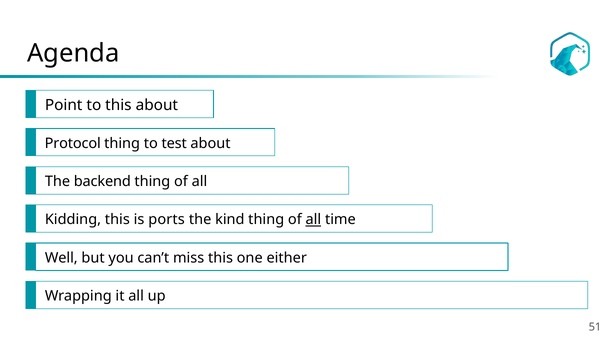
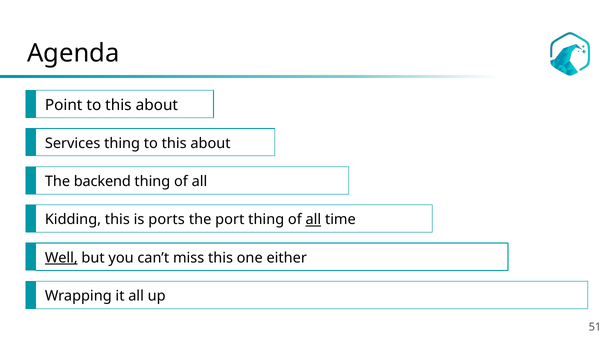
Protocol: Protocol -> Services (73, 143)
thing to test: test -> this (174, 143)
kind: kind -> port (230, 220)
Well underline: none -> present (61, 258)
